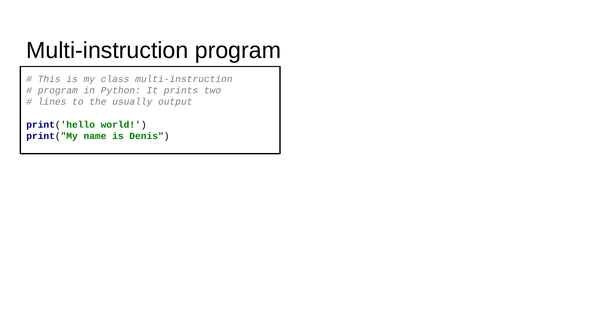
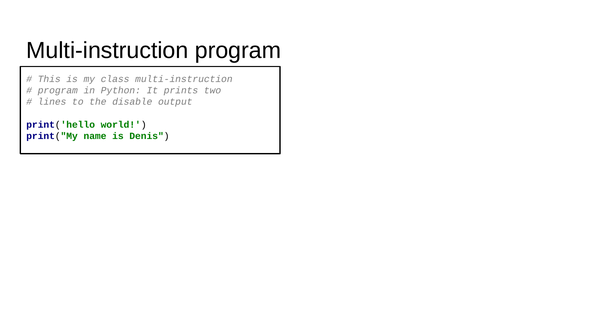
usually: usually -> disable (132, 102)
